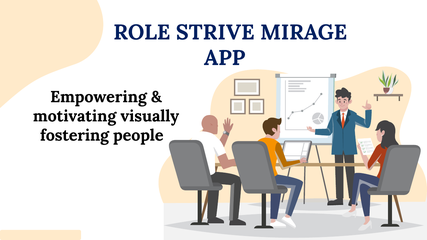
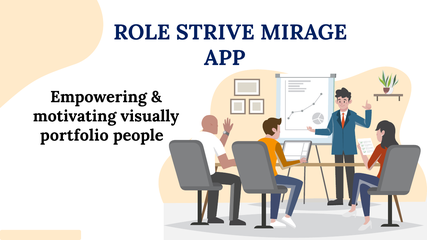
fostering: fostering -> portfolio (74, 135)
